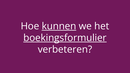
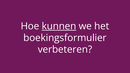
boekingsformulier underline: present -> none (65, 38)
